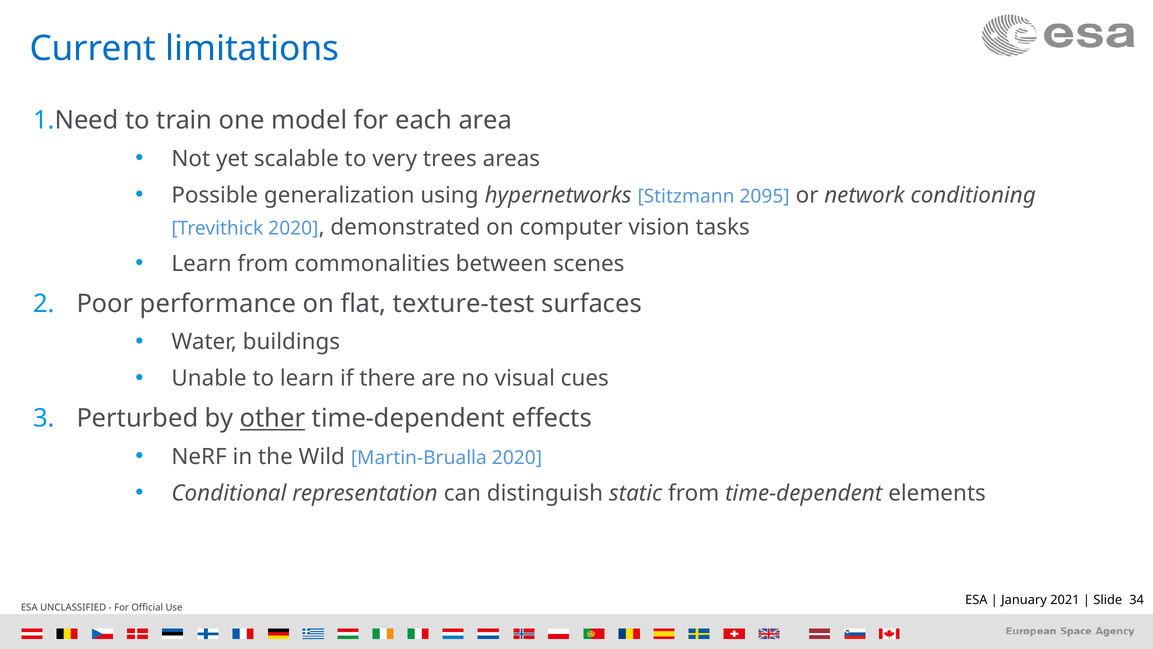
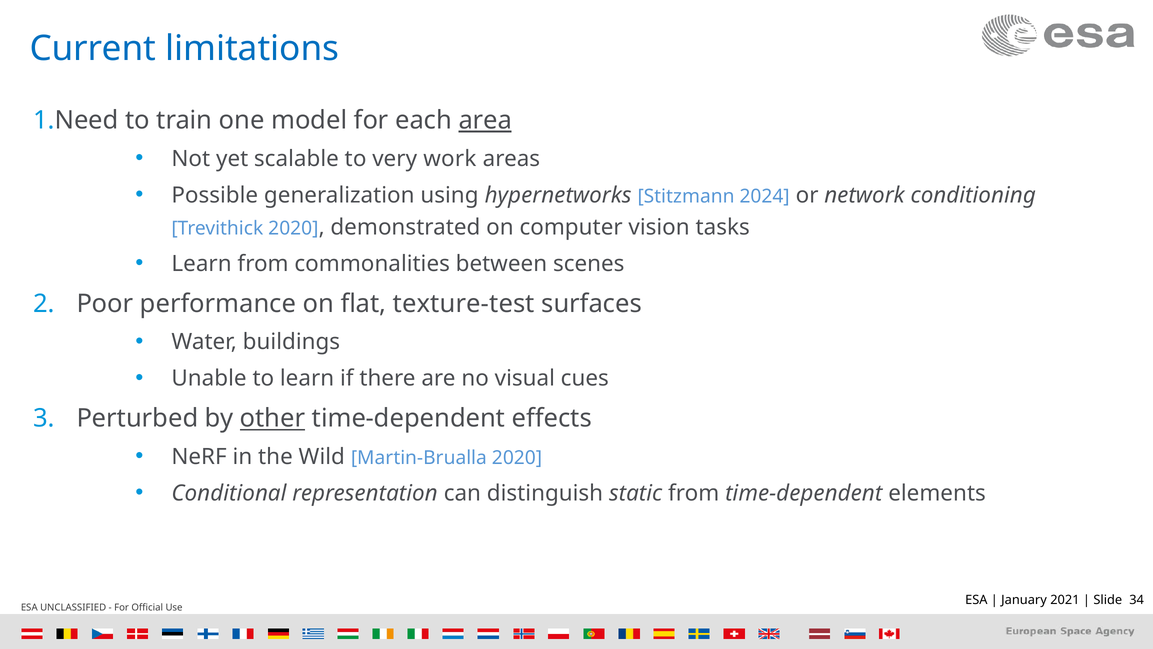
area underline: none -> present (485, 120)
trees: trees -> work (450, 159)
2095: 2095 -> 2024 (765, 196)
